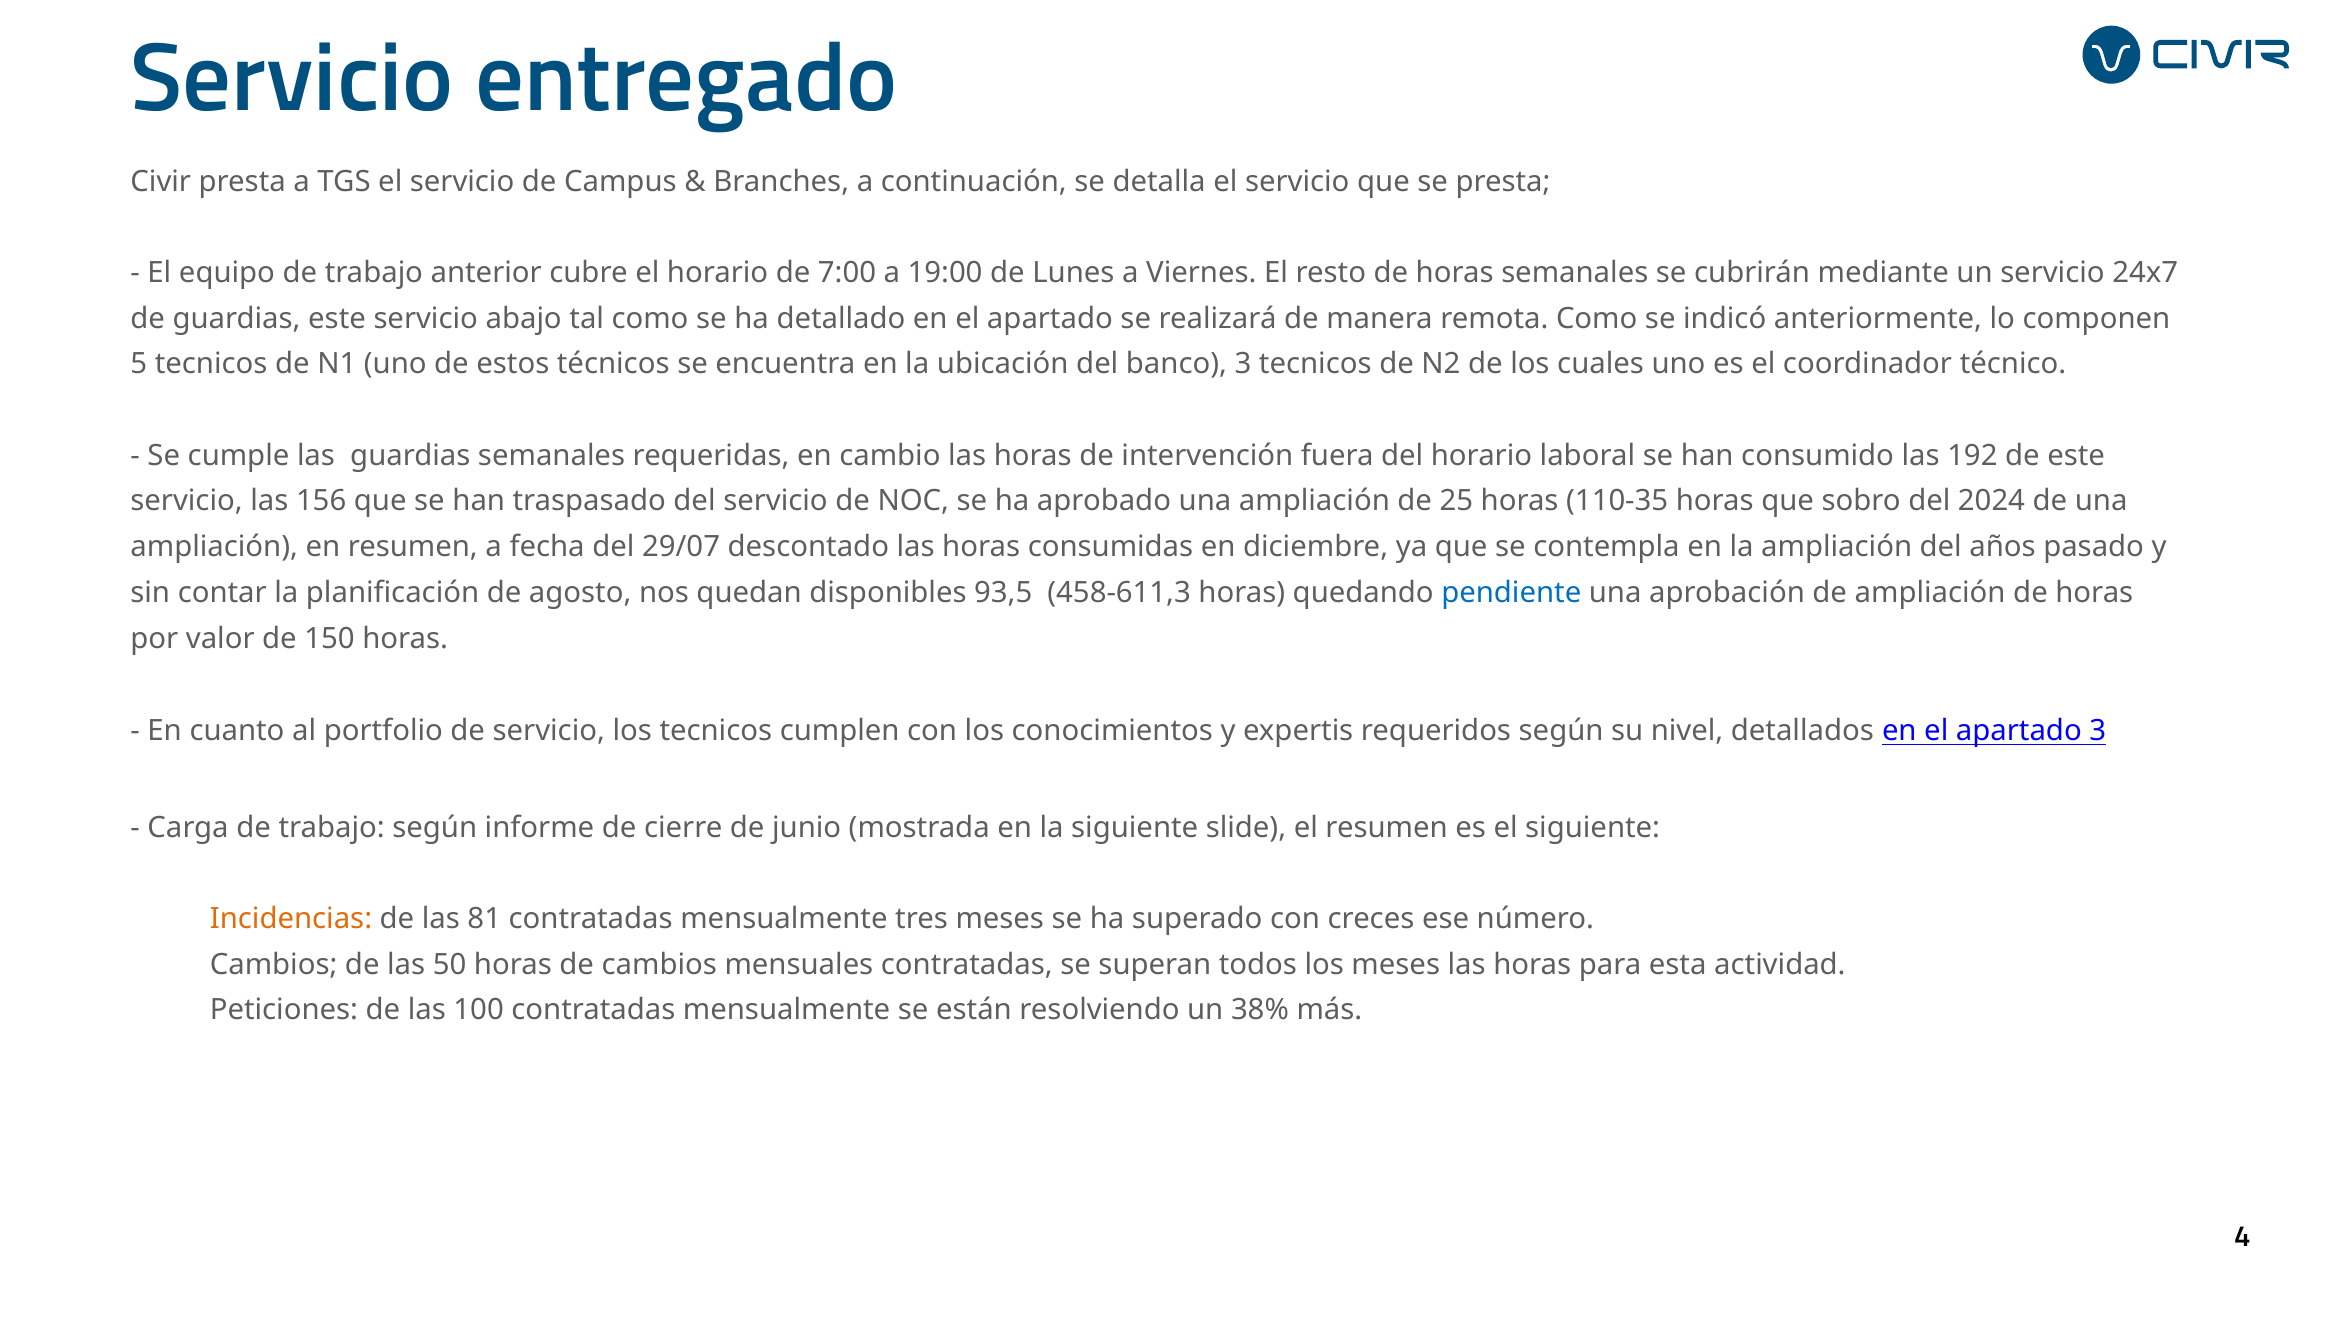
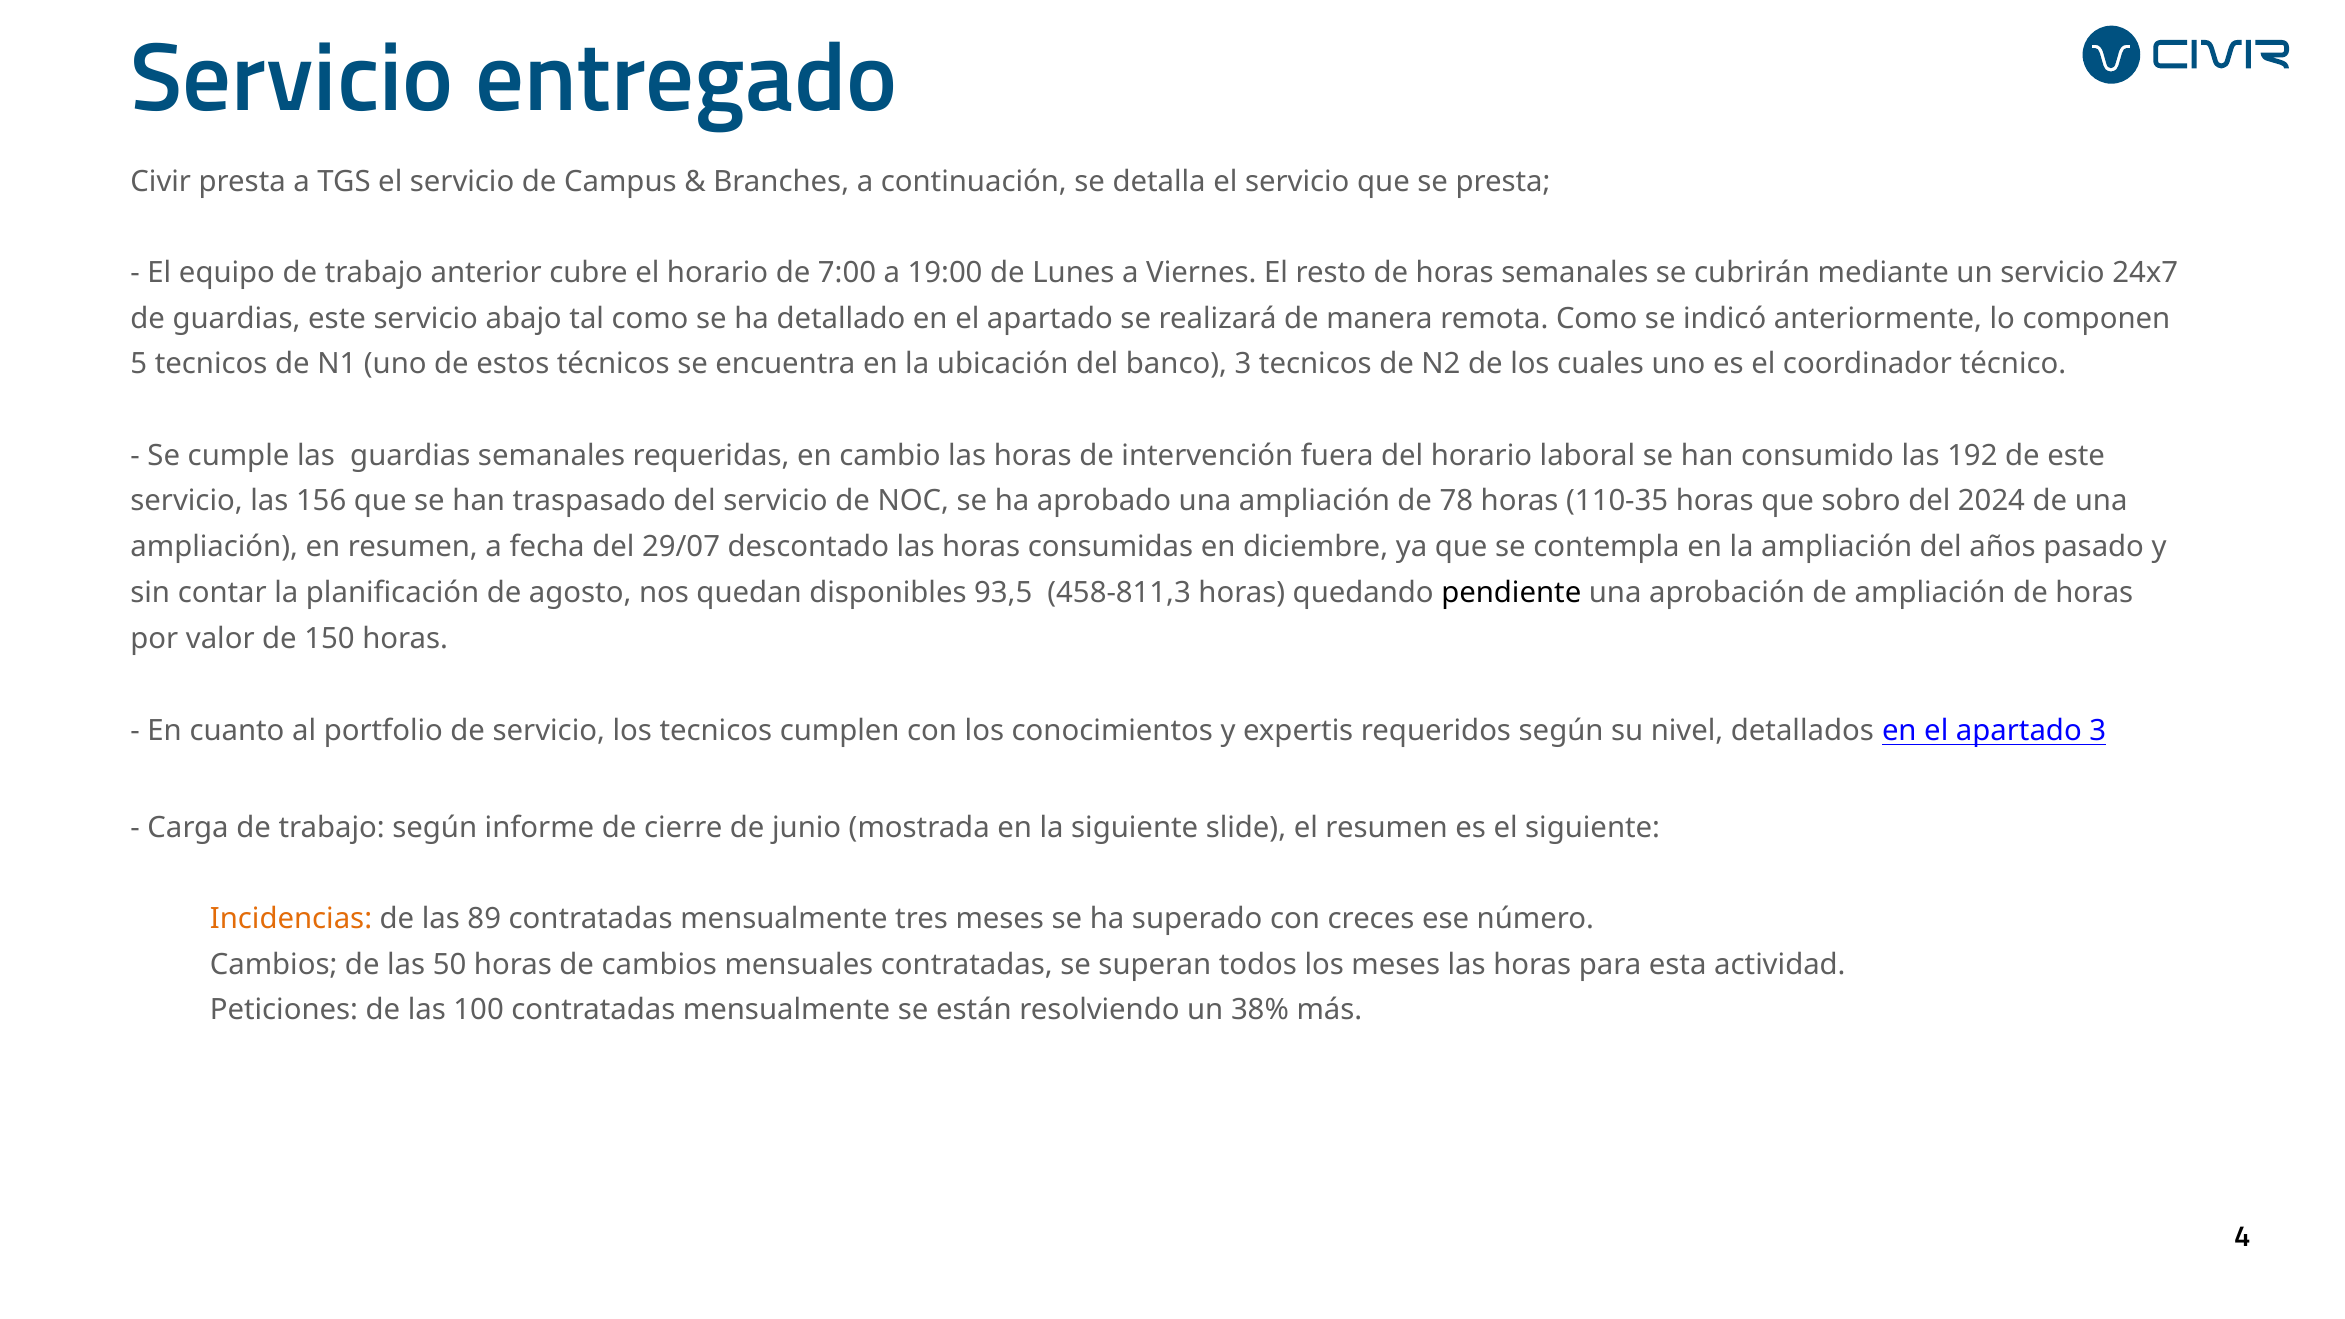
25: 25 -> 78 (1456, 501)
458-611,3: 458-611,3 -> 458-811,3 (1119, 593)
pendiente colour: blue -> black (1511, 593)
81: 81 -> 89 (484, 919)
